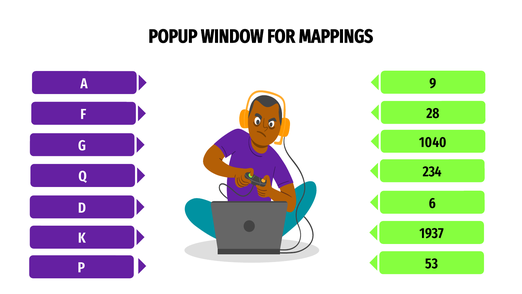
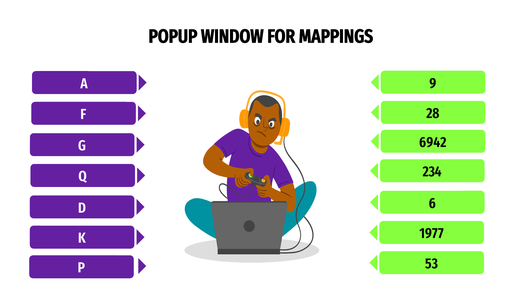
1040: 1040 -> 6942 (433, 142)
1937: 1937 -> 1977 (432, 233)
